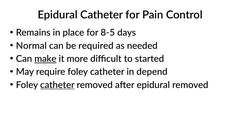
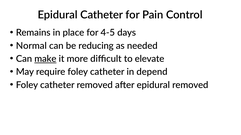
8-5: 8-5 -> 4-5 (108, 33)
required: required -> reducing (96, 46)
started: started -> elevate (150, 59)
catheter underline: present -> none (57, 85)
